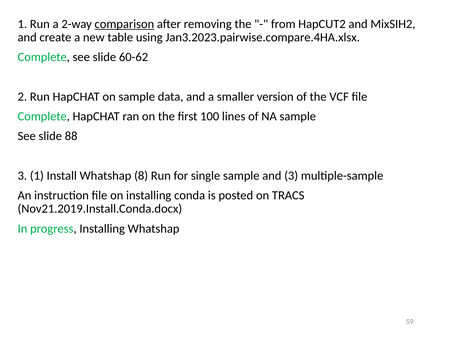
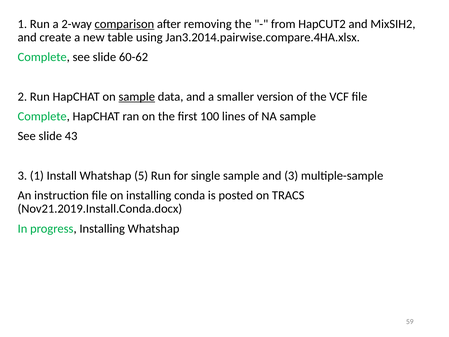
Jan3.2023.pairwise.compare.4HA.xlsx: Jan3.2023.pairwise.compare.4HA.xlsx -> Jan3.2014.pairwise.compare.4HA.xlsx (263, 37)
sample underline: none -> present (137, 97)
88: 88 -> 43 (71, 136)
8: 8 -> 5 (141, 175)
